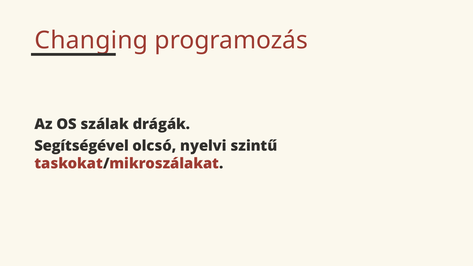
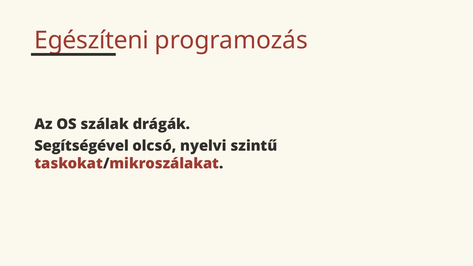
Changing: Changing -> Egészíteni (92, 40)
